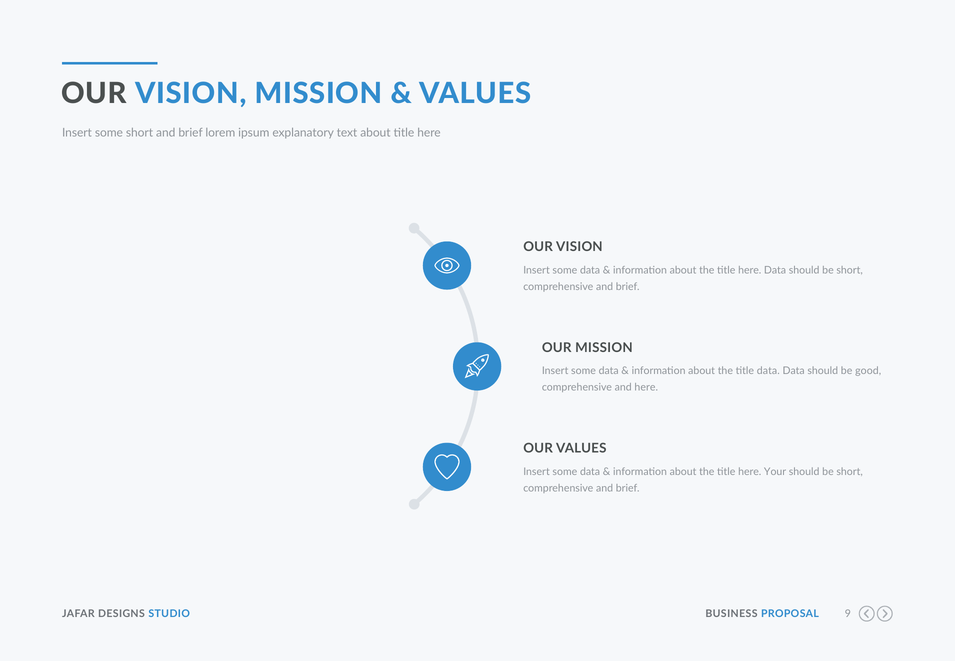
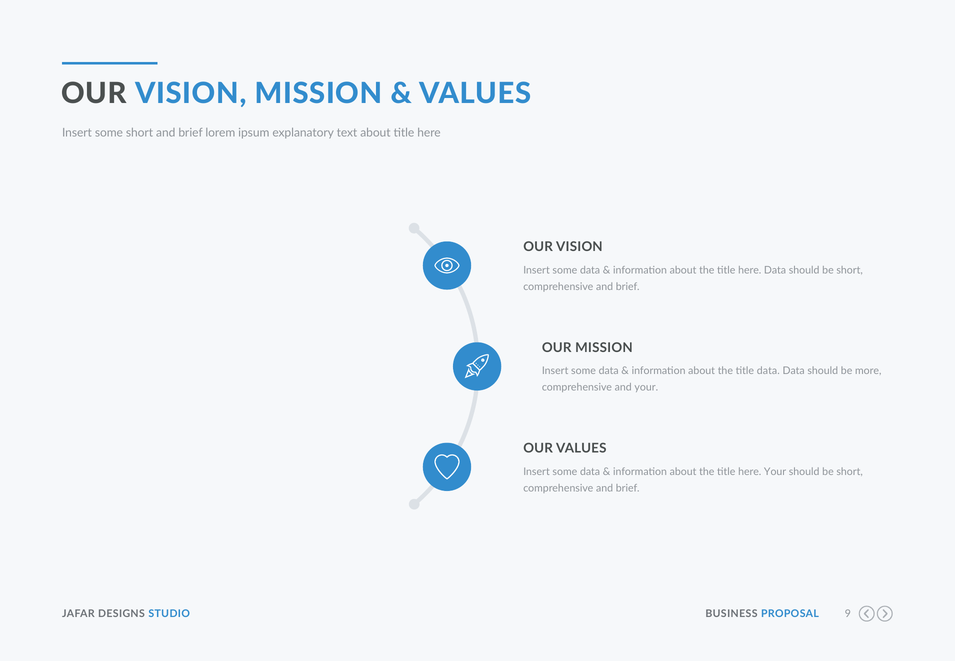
good: good -> more (868, 371)
and here: here -> your (646, 388)
